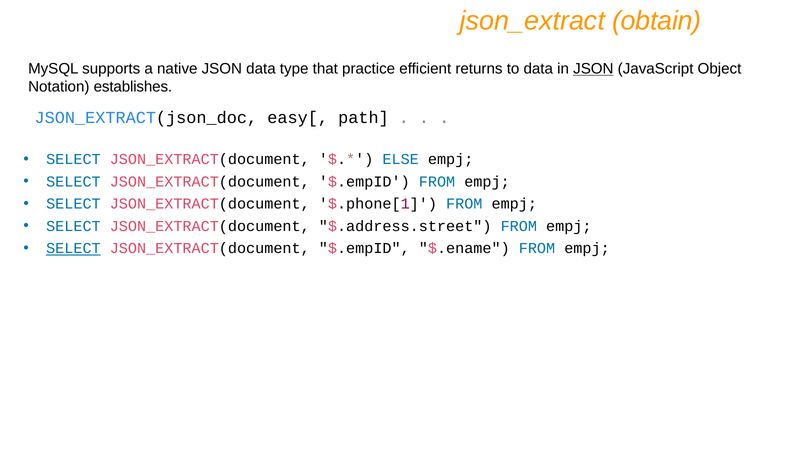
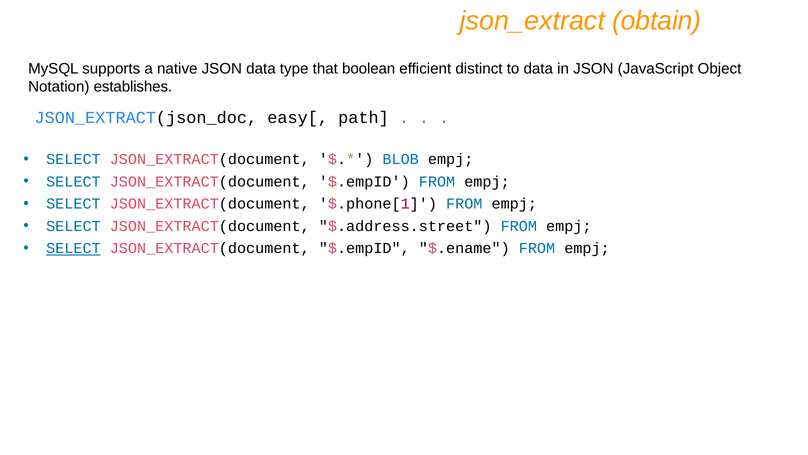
practice: practice -> boolean (369, 69)
returns: returns -> distinct (479, 69)
JSON underline: present -> none (593, 69)
ELSE: ELSE -> BLOB (401, 159)
